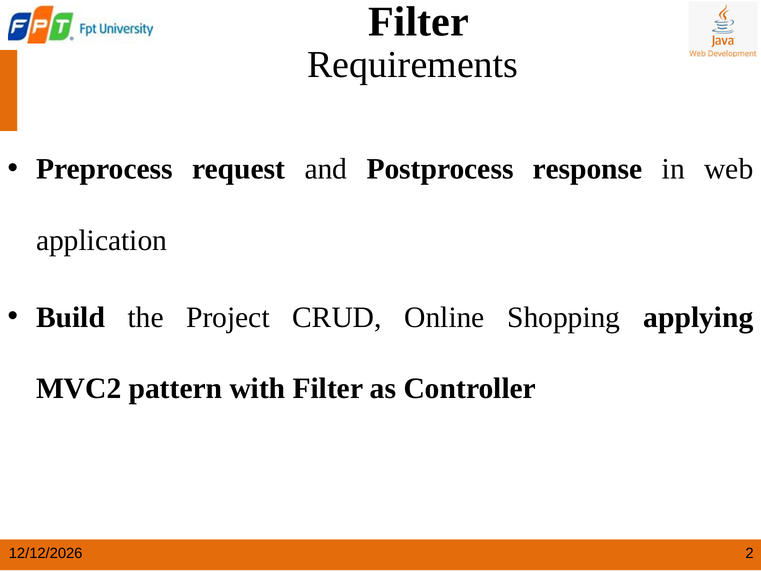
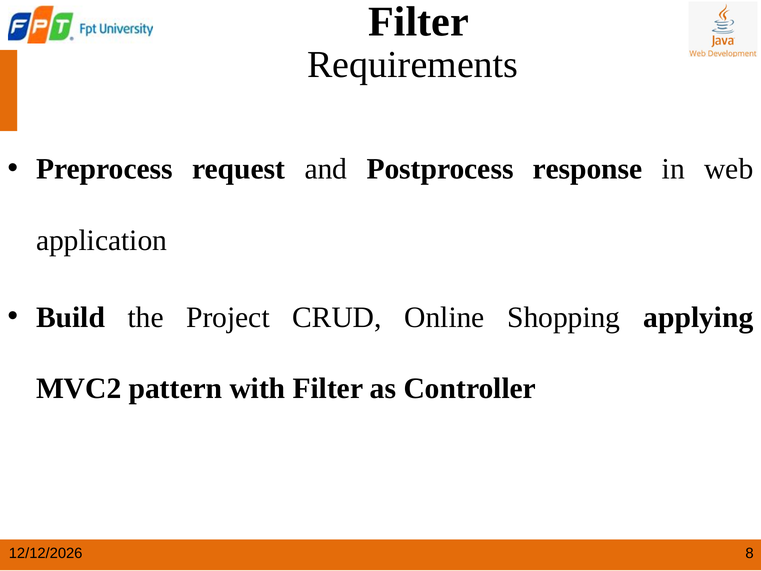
2: 2 -> 8 (750, 553)
